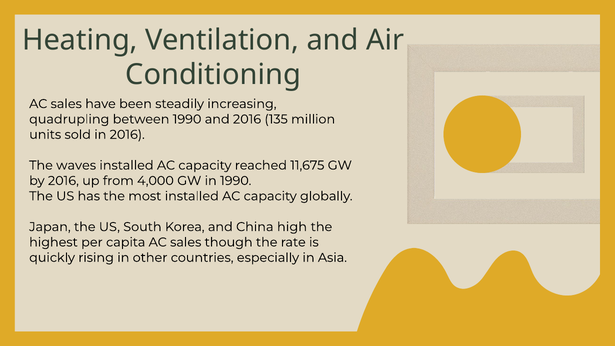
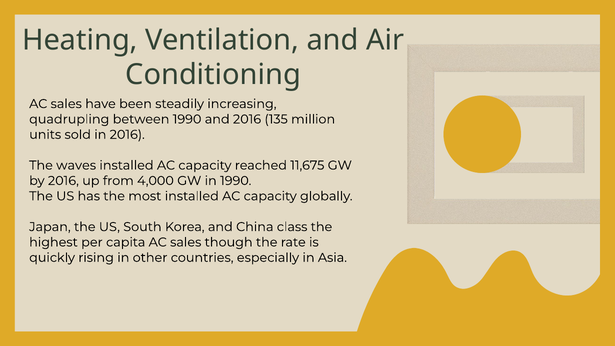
high: high -> class (292, 227)
